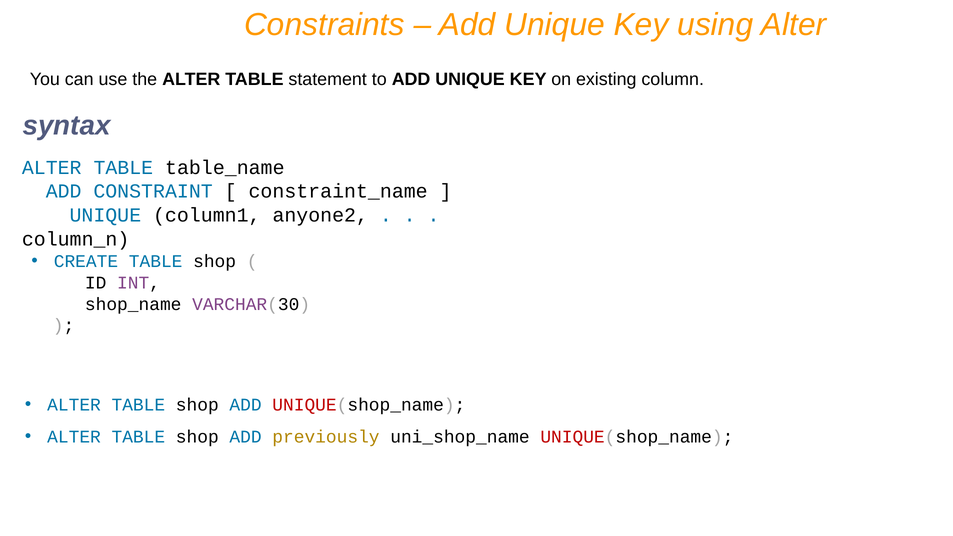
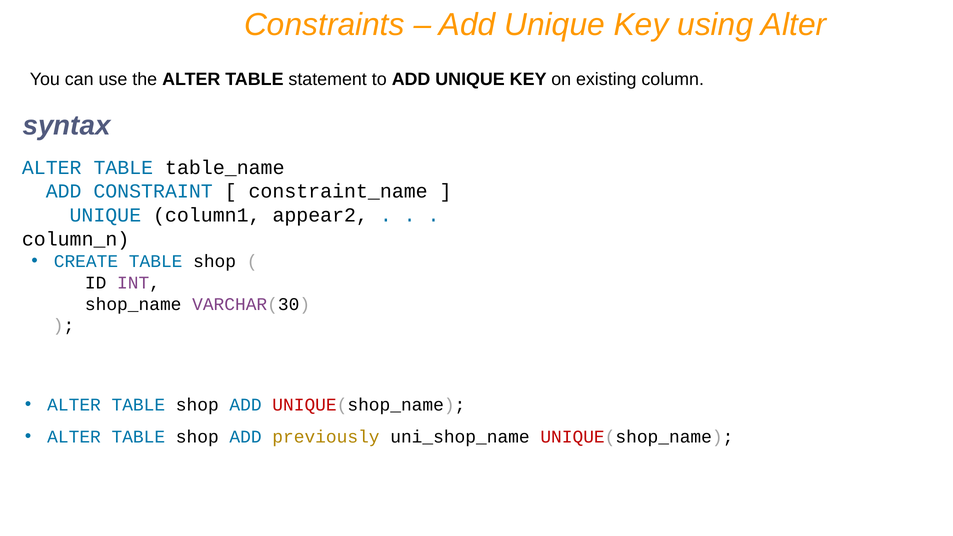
anyone2: anyone2 -> appear2 (320, 215)
